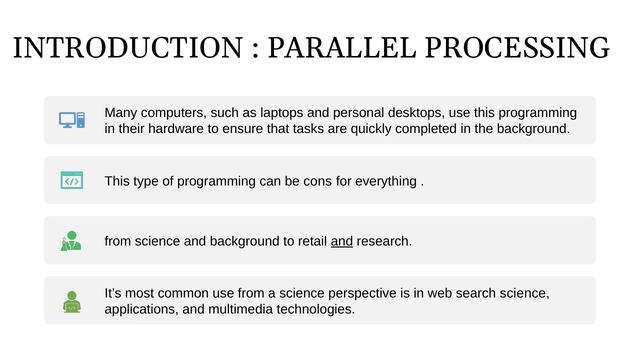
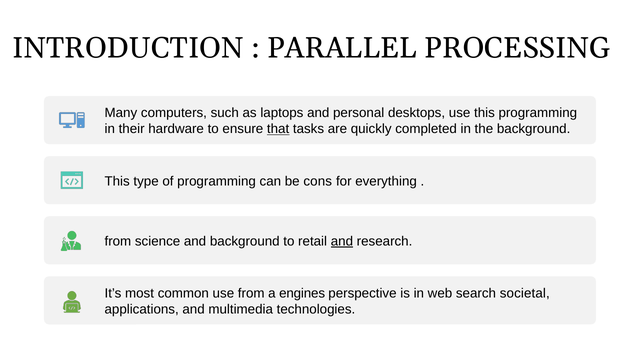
that underline: none -> present (278, 129)
a science: science -> engines (302, 293)
search science: science -> societal (525, 293)
